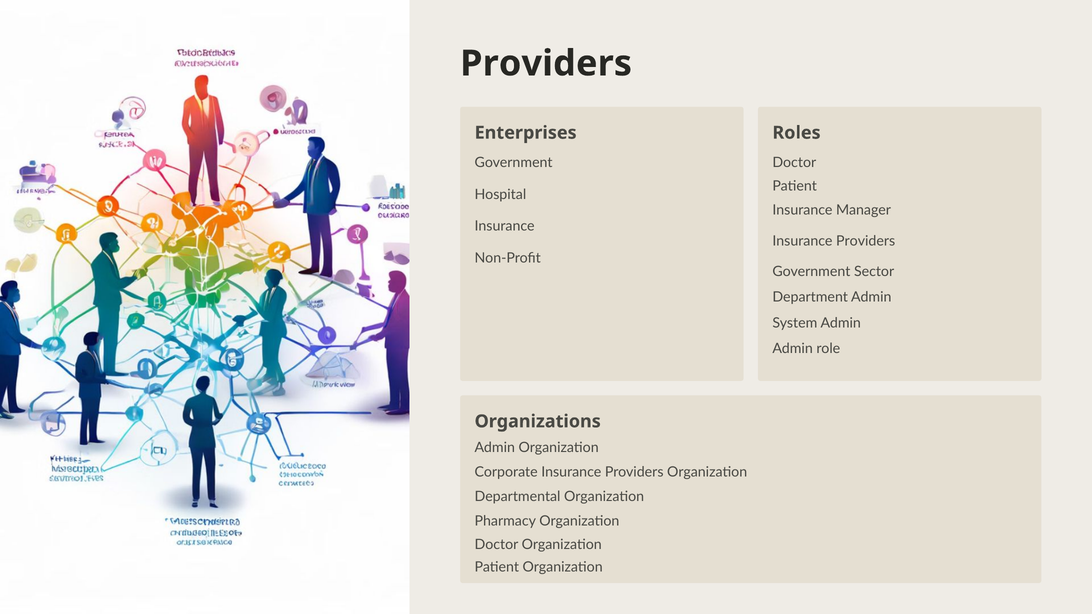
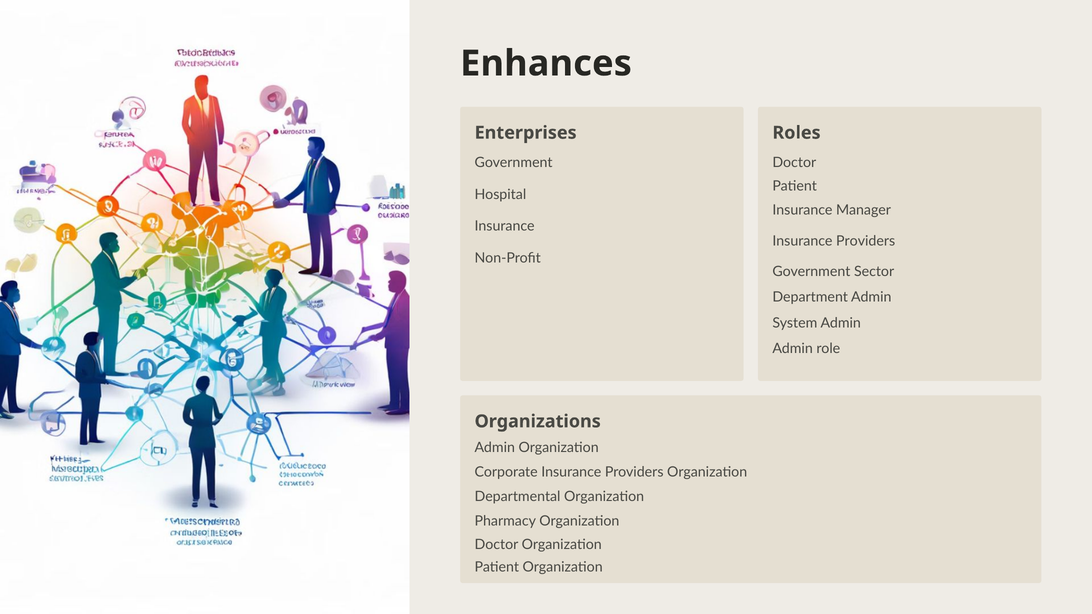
Providers: Providers -> Enhances (546, 64)
